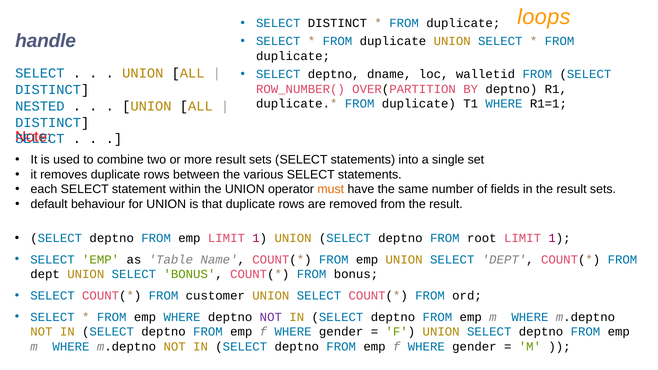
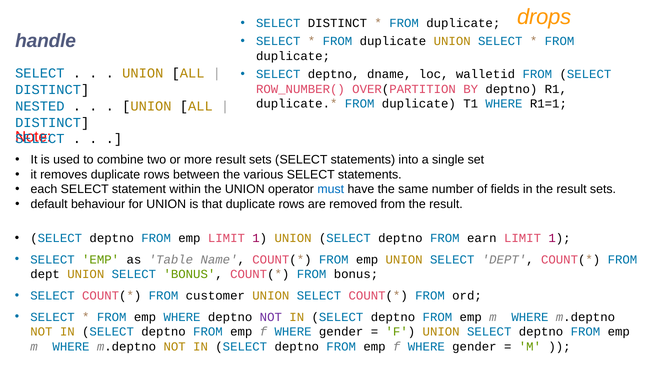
loops: loops -> drops (544, 17)
must colour: orange -> blue (331, 189)
root: root -> earn (482, 238)
